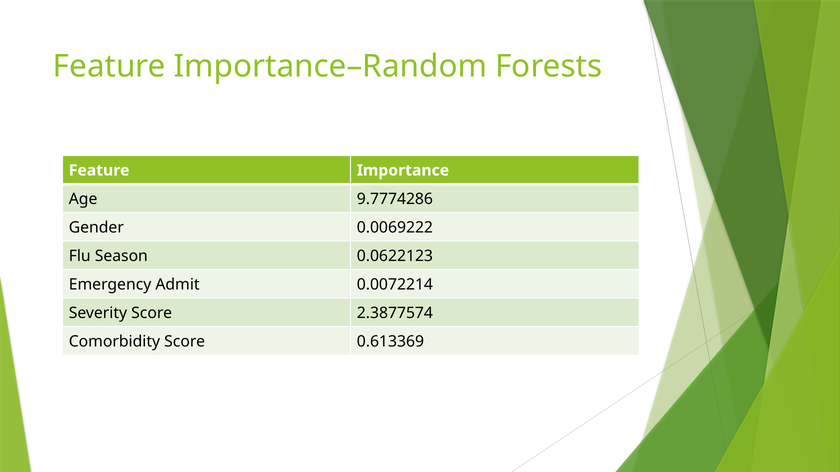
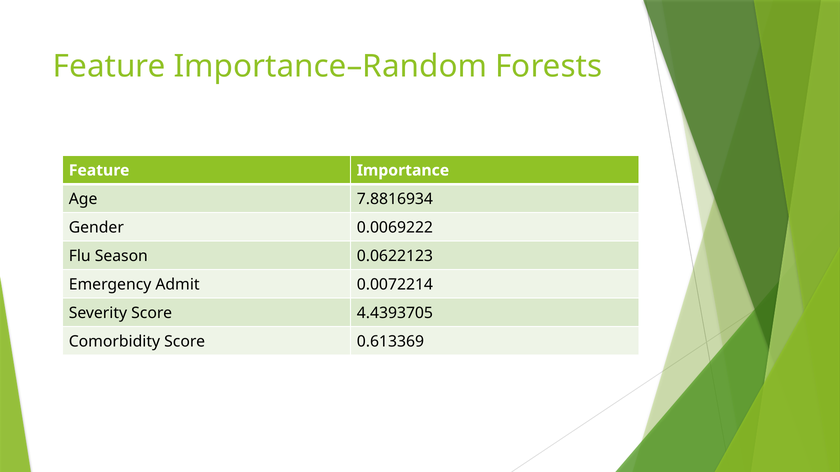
9.7774286: 9.7774286 -> 7.8816934 (395, 199)
2.3877574: 2.3877574 -> 4.4393705 (395, 313)
